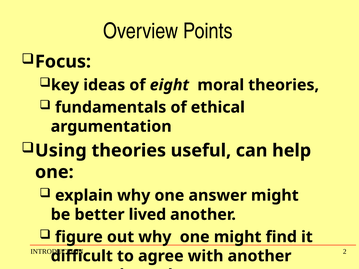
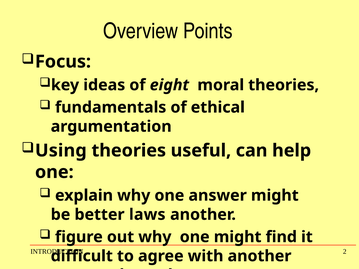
lived: lived -> laws (147, 215)
